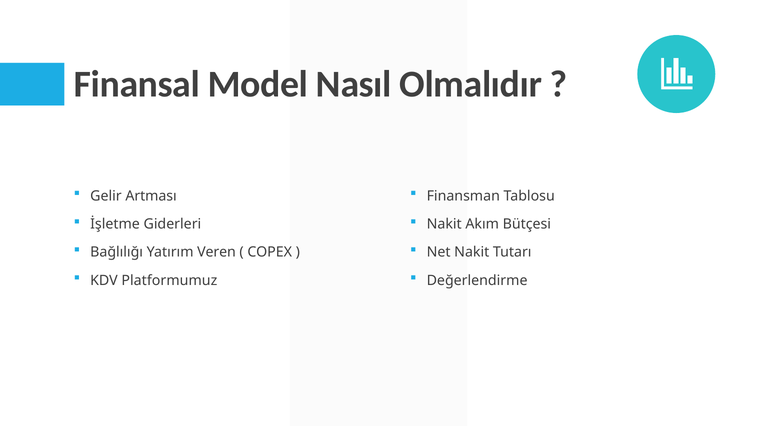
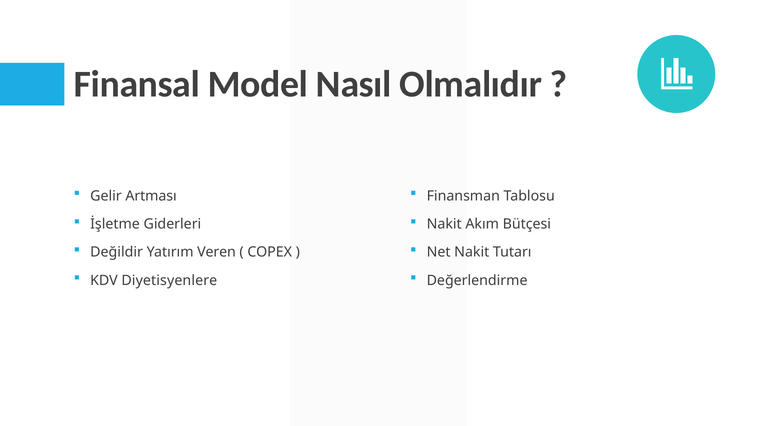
Bağlılığı: Bağlılığı -> Değildir (117, 252)
Platformumuz: Platformumuz -> Diyetisyenlere (169, 280)
